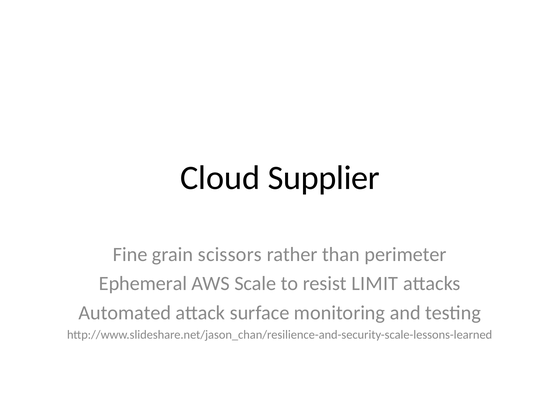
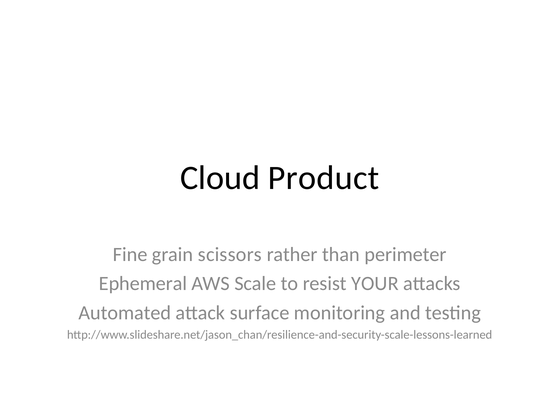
Supplier: Supplier -> Product (324, 178)
LIMIT: LIMIT -> YOUR (375, 284)
